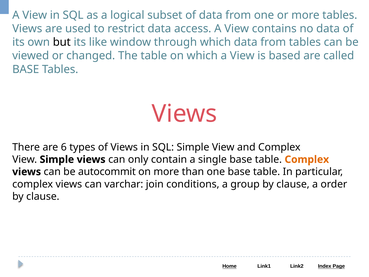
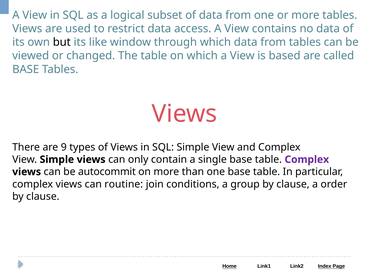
6: 6 -> 9 (64, 147)
Complex colour: orange -> purple (307, 159)
varchar: varchar -> routine (124, 184)
